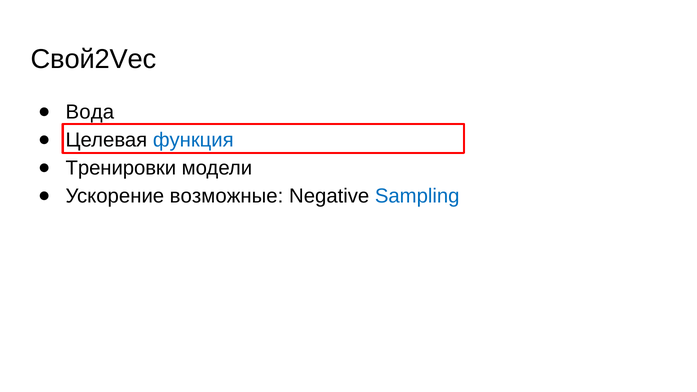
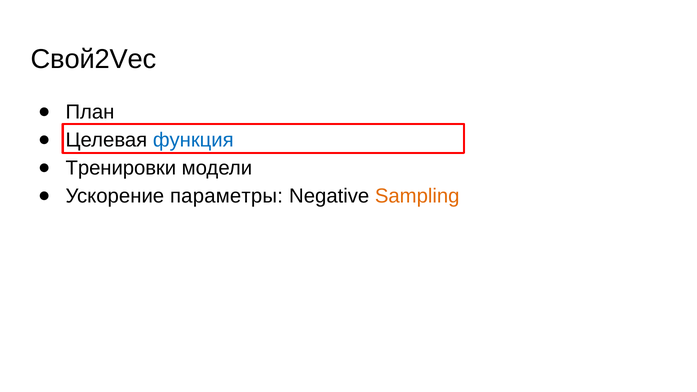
Вода: Вода -> План (90, 112)
возможные: возможные -> параметры (226, 196)
Sampling colour: blue -> orange (417, 196)
